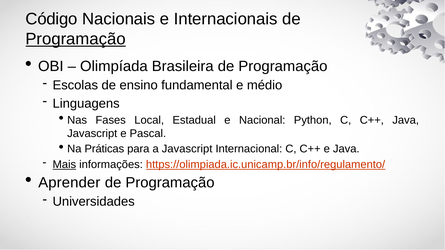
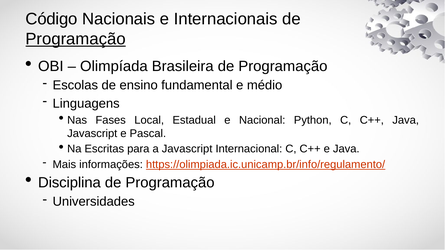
Práticas: Práticas -> Escritas (104, 149)
Mais underline: present -> none (64, 165)
Aprender: Aprender -> Disciplina (69, 183)
